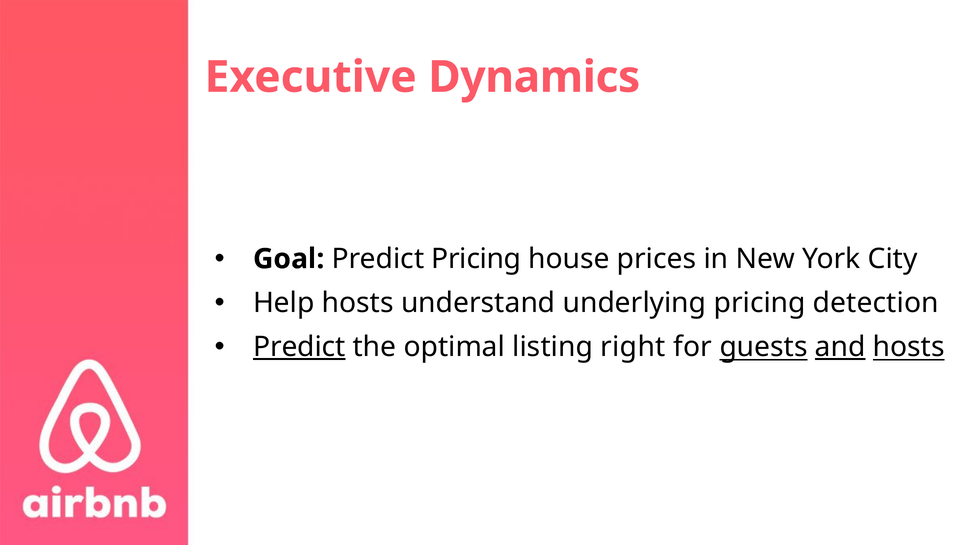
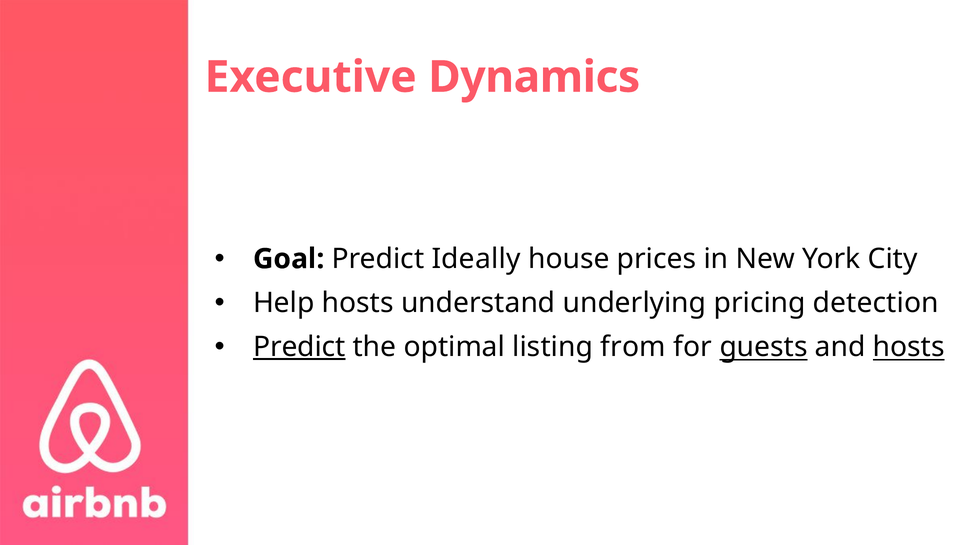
Predict Pricing: Pricing -> Ideally (476, 259)
right: right -> from (633, 347)
and underline: present -> none (840, 347)
